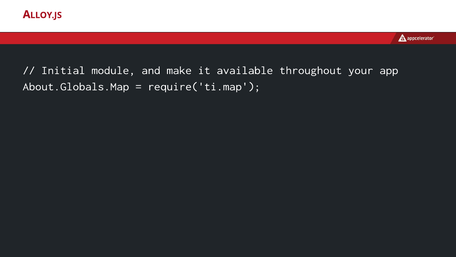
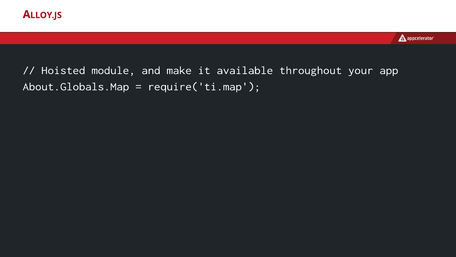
Initial: Initial -> Hoisted (63, 70)
